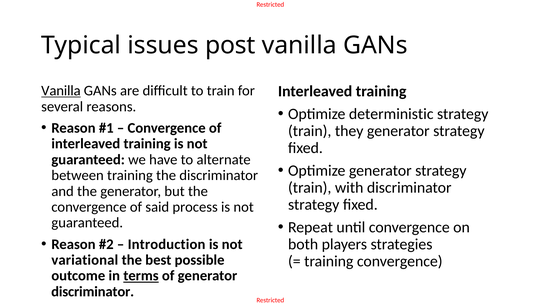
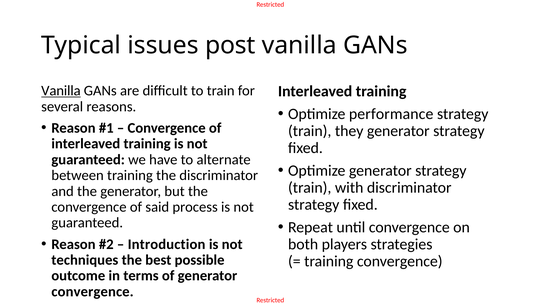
deterministic: deterministic -> performance (391, 114)
variational: variational -> techniques (85, 260)
terms underline: present -> none (141, 276)
discriminator: discriminator -> convergence (93, 292)
